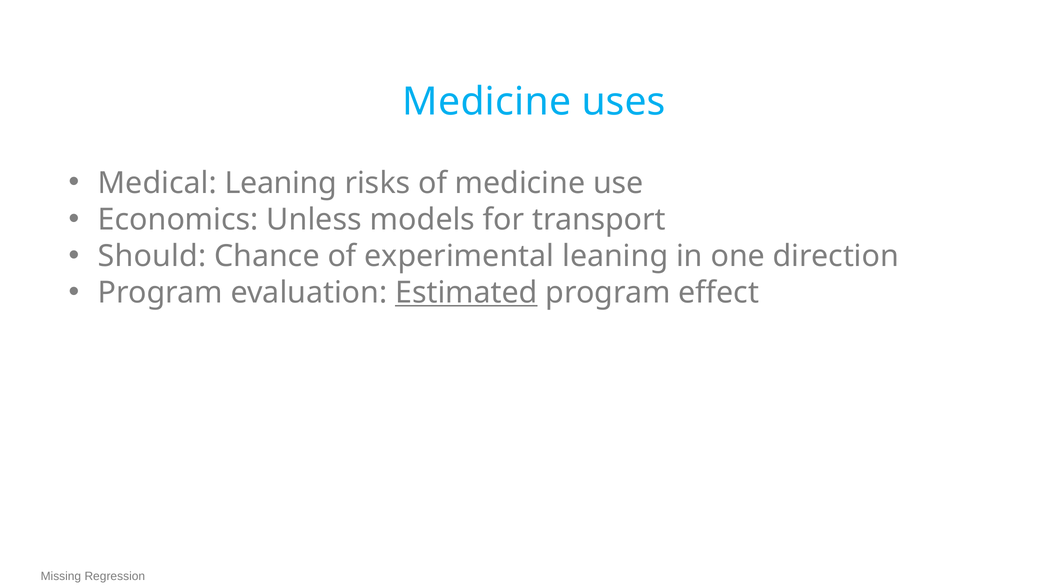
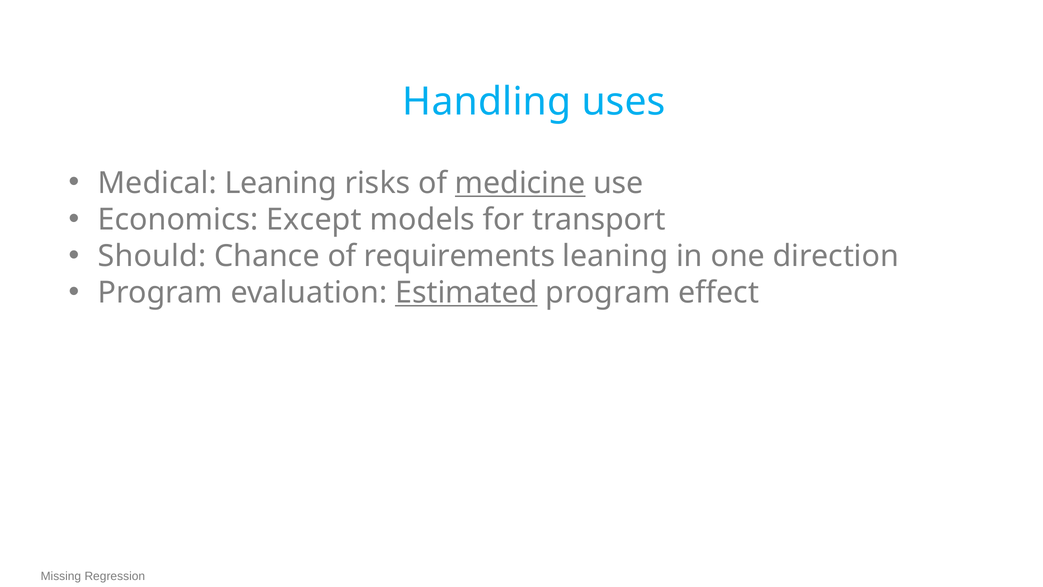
Medicine: Medicine -> Handling (487, 102)
medicine underline: none -> present (520, 183)
Unless: Unless -> Except (314, 220)
experimental: experimental -> requirements (459, 256)
